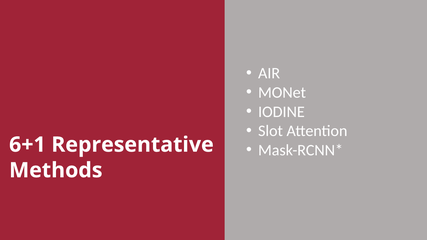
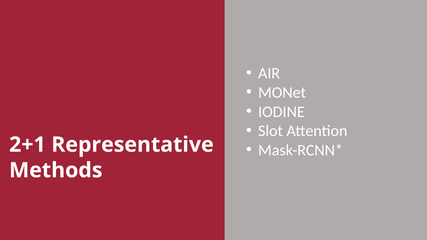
6+1: 6+1 -> 2+1 (27, 145)
